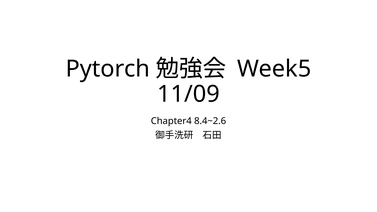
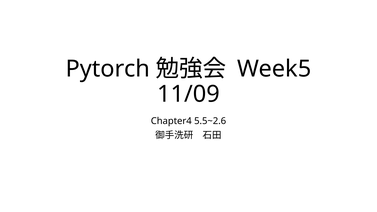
8.4~2.6: 8.4~2.6 -> 5.5~2.6 (210, 121)
